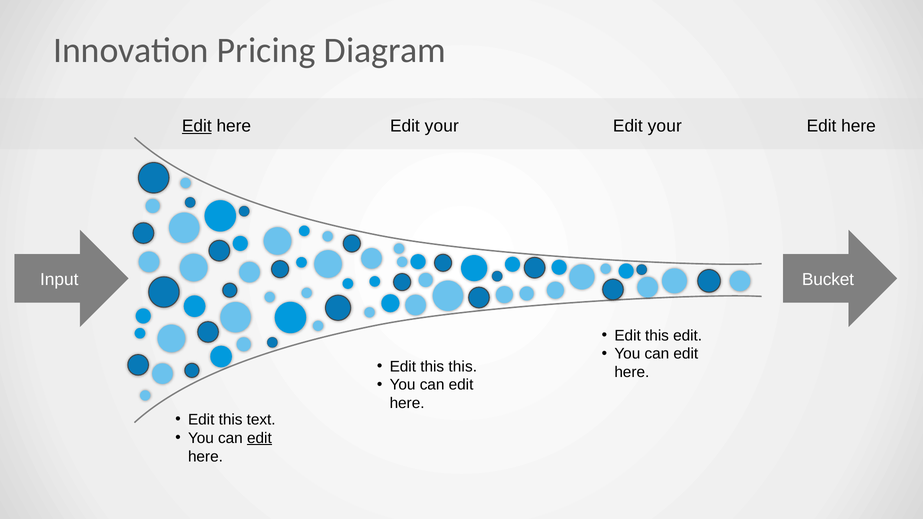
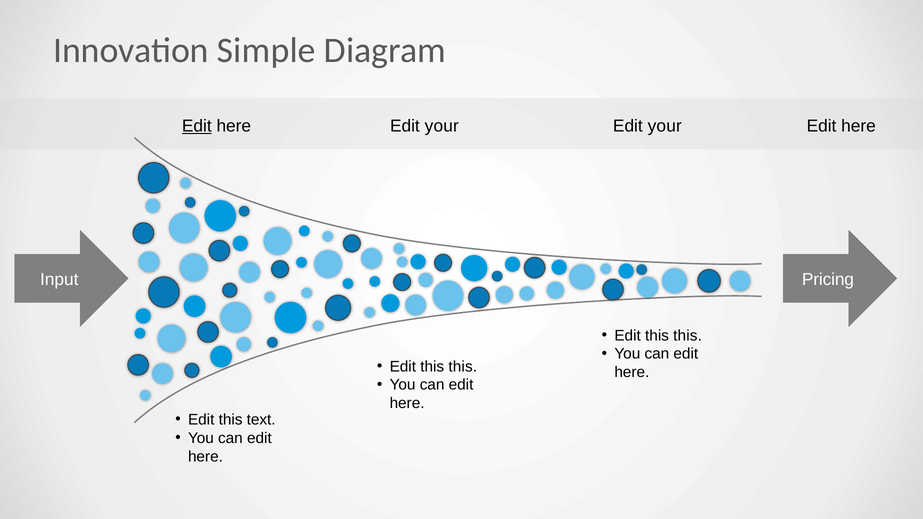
Pricing: Pricing -> Simple (266, 50)
Bucket: Bucket -> Pricing (828, 280)
edit: edit -> this (688, 336)
edit underline: present -> none (259, 438)
